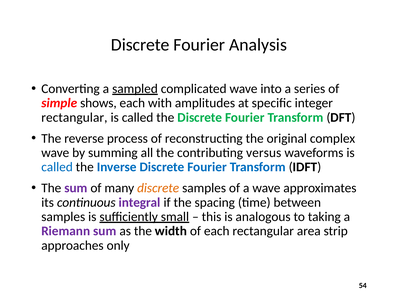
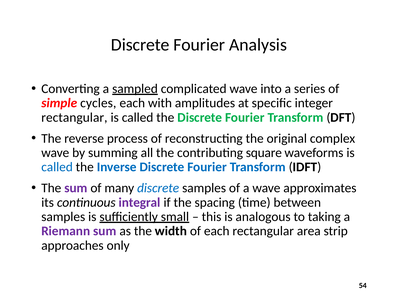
shows: shows -> cycles (98, 103)
versus: versus -> square (264, 152)
discrete colour: orange -> blue (158, 188)
